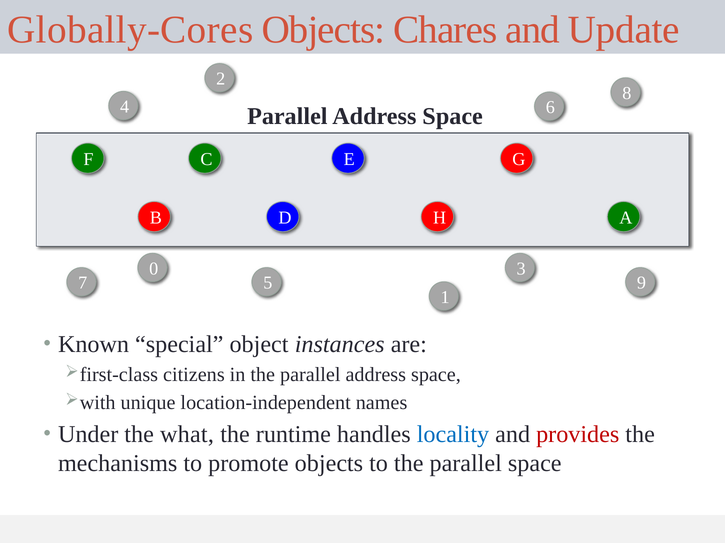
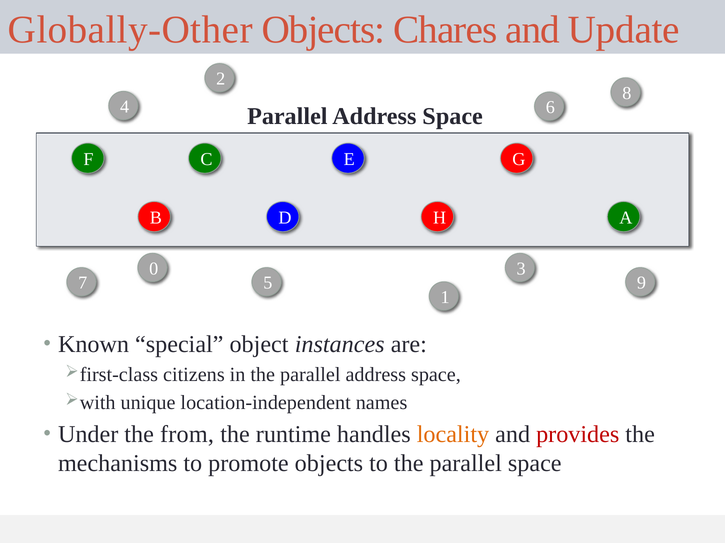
Globally-Cores: Globally-Cores -> Globally-Other (130, 30)
what: what -> from (187, 435)
locality colour: blue -> orange (453, 435)
